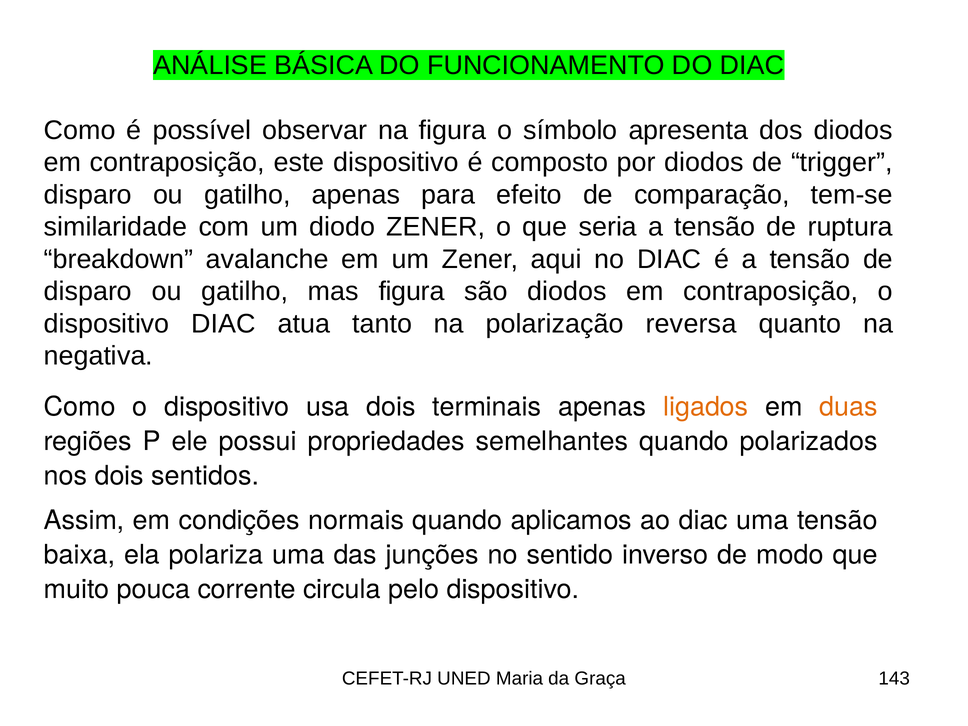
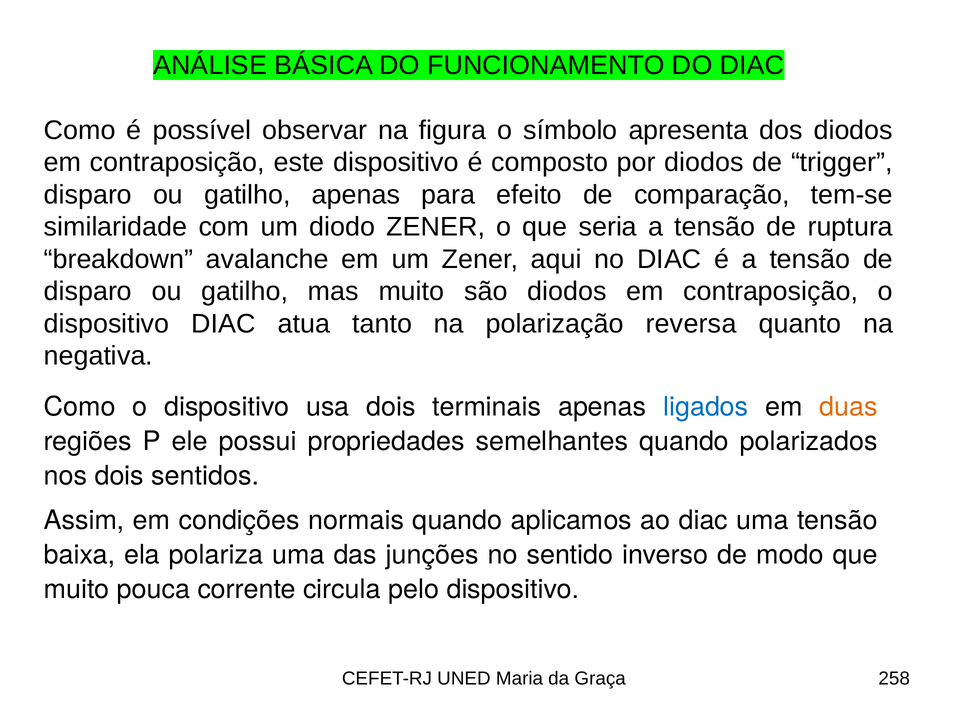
mas figura: figura -> muito (411, 292)
ligados colour: orange -> blue (706, 407)
143: 143 -> 258 (894, 679)
